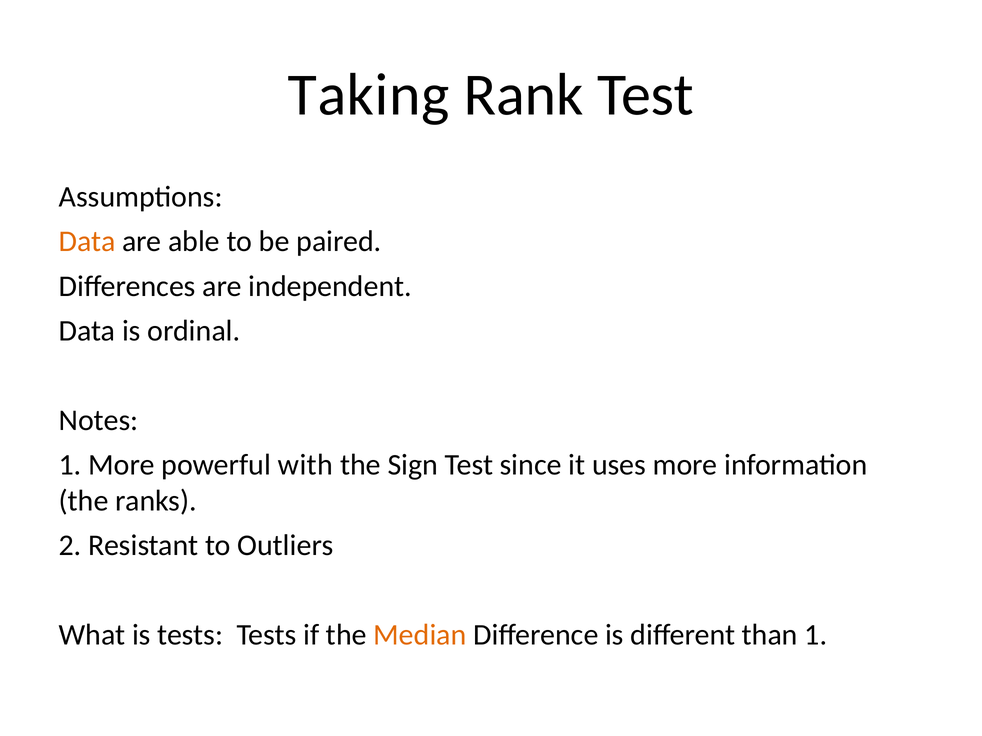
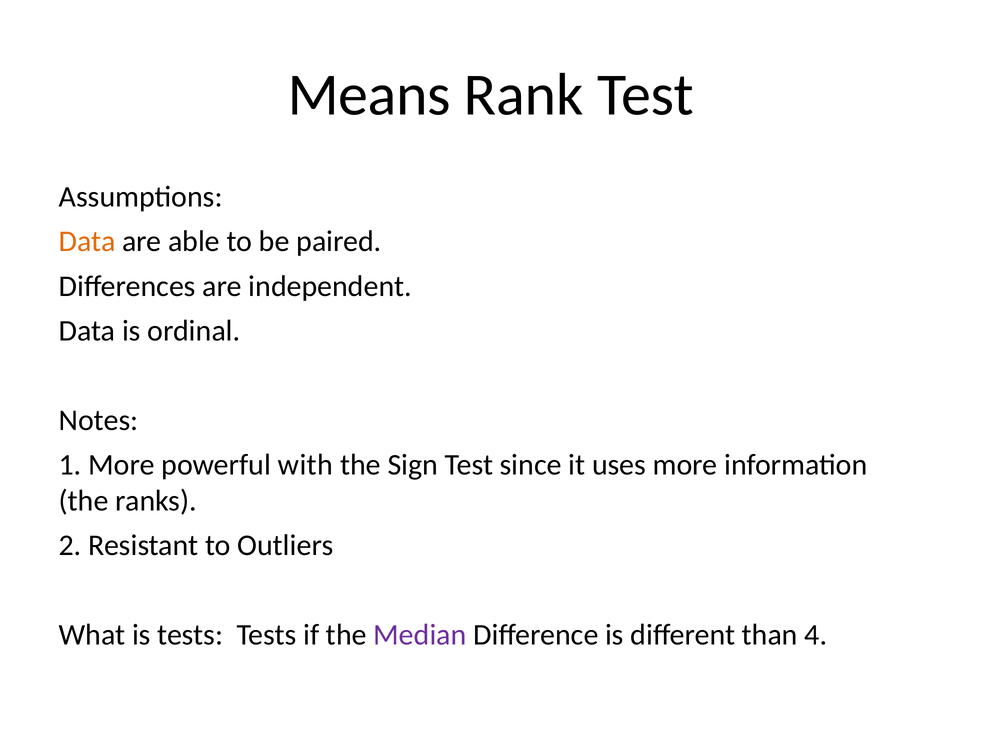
Taking: Taking -> Means (369, 95)
Median colour: orange -> purple (420, 635)
than 1: 1 -> 4 (816, 635)
